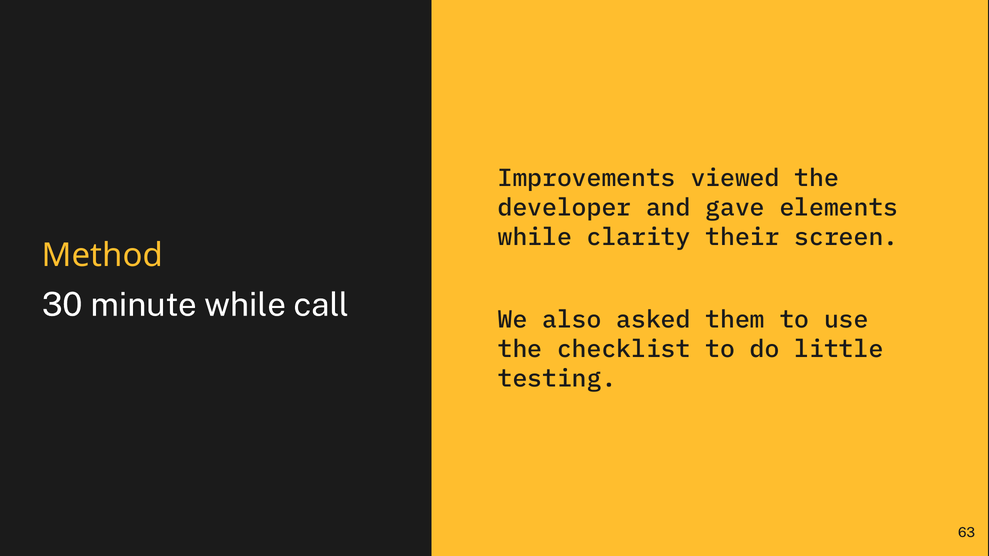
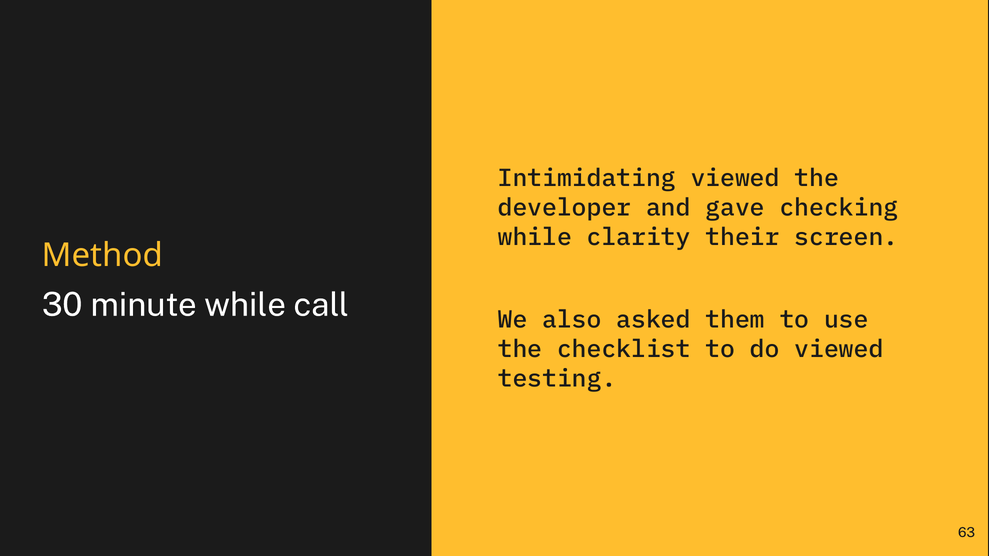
Improvements: Improvements -> Intimidating (587, 178)
elements: elements -> checking (839, 208)
do little: little -> viewed (839, 349)
